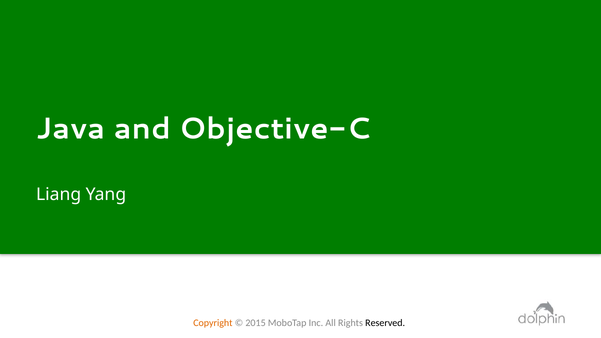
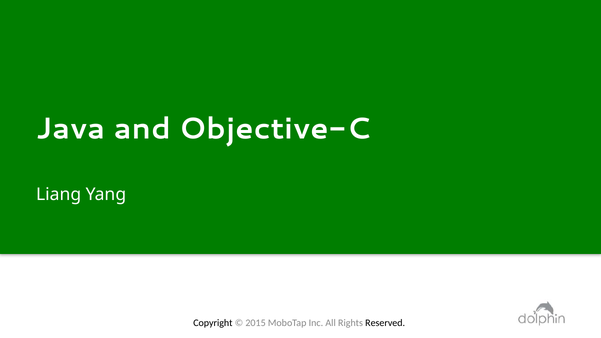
Copyright colour: orange -> black (213, 323)
